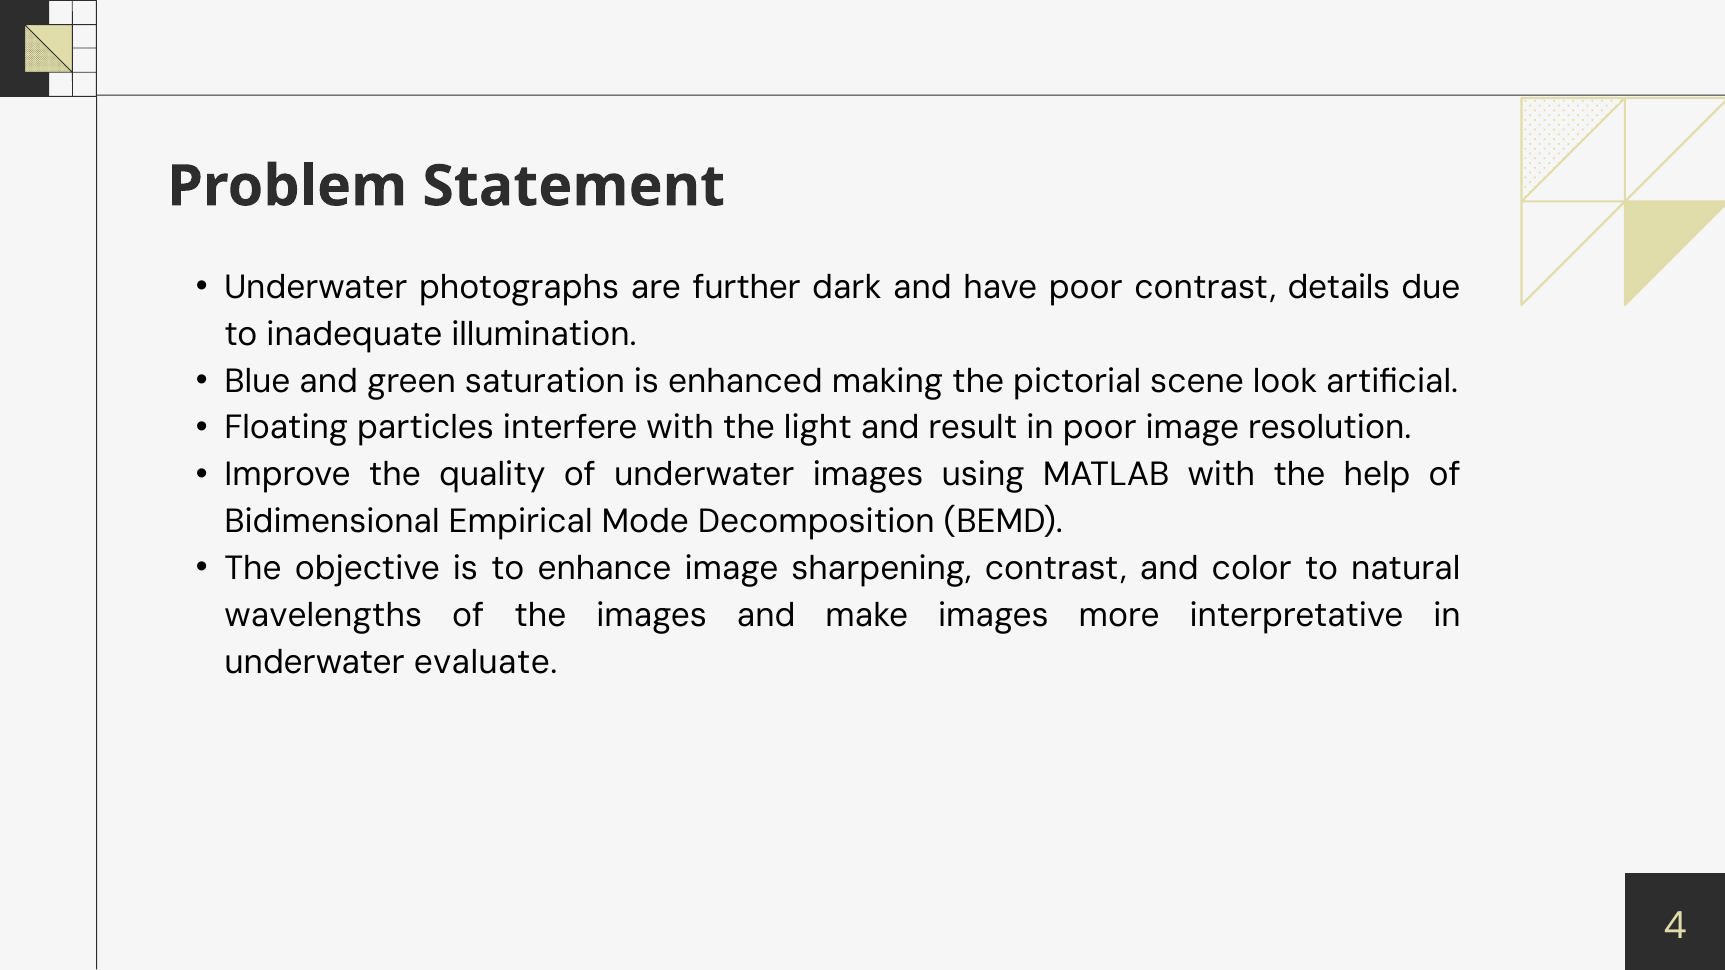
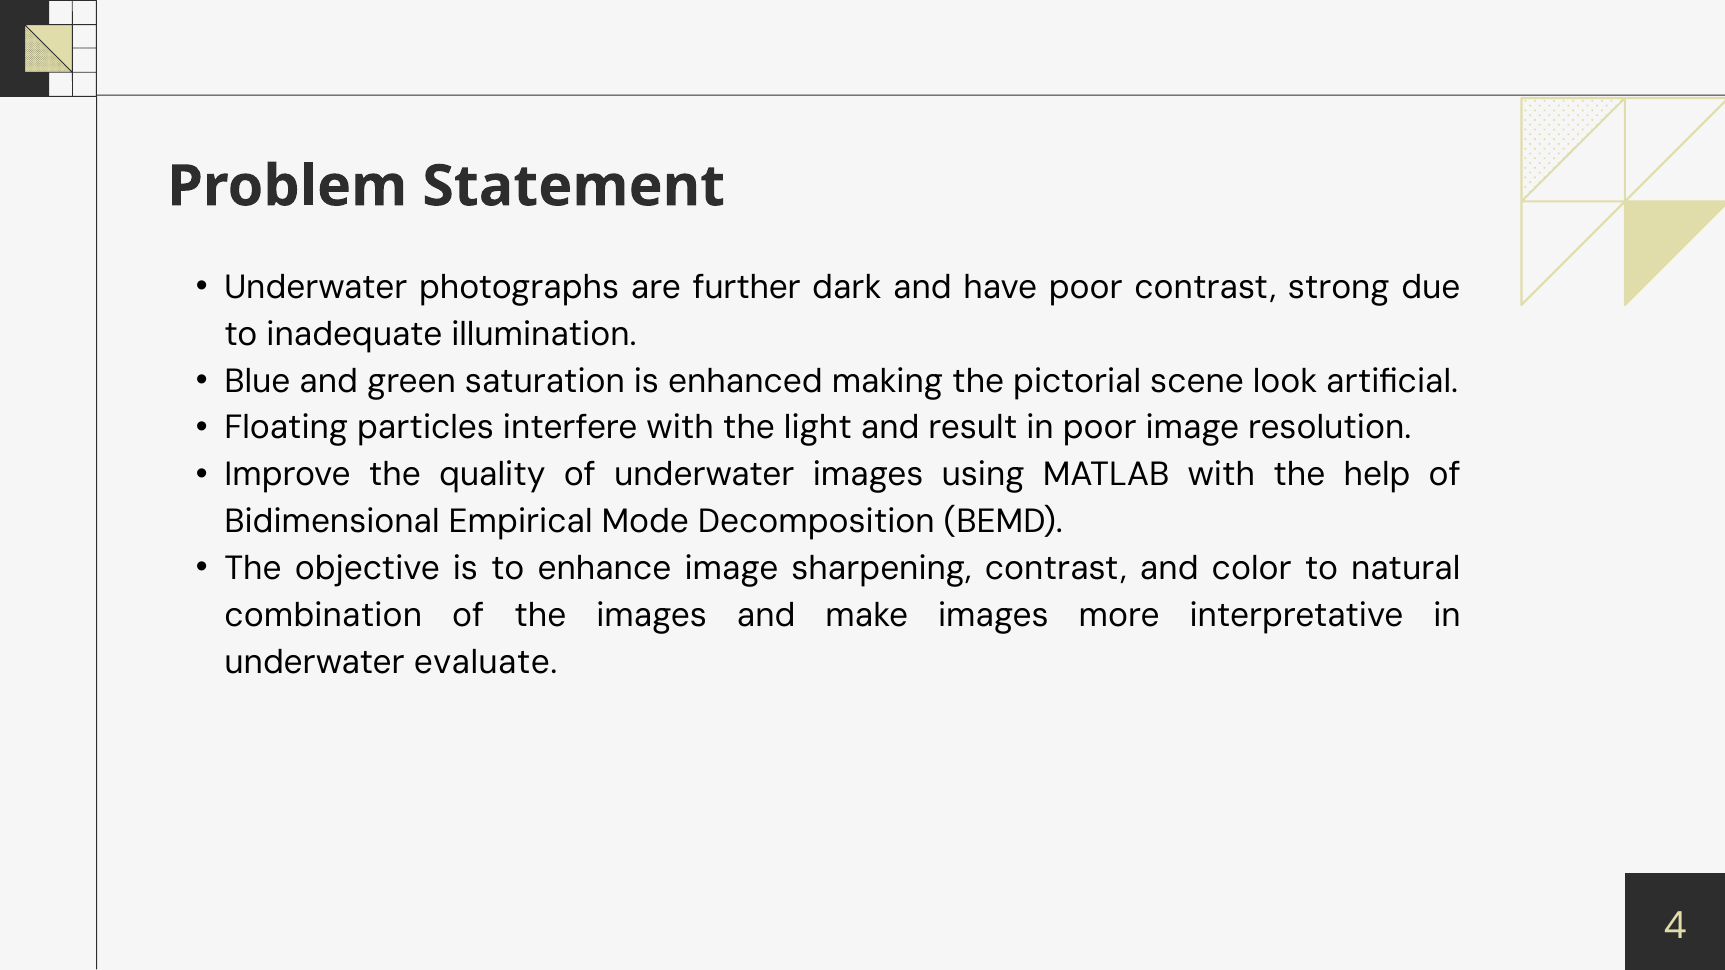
details: details -> strong (1339, 287)
wavelengths: wavelengths -> combination (323, 616)
